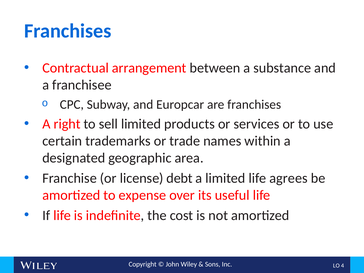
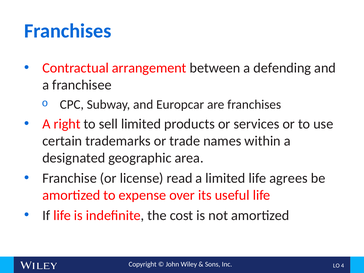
substance: substance -> defending (282, 68)
debt: debt -> read (180, 178)
